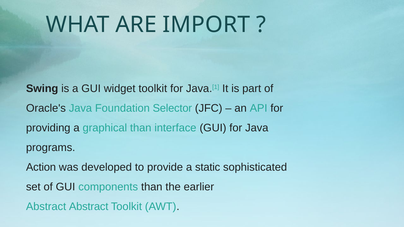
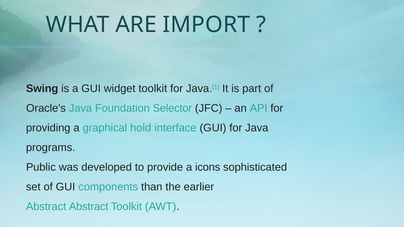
graphical than: than -> hold (141, 128)
Action: Action -> Public (41, 167)
static: static -> icons (208, 167)
